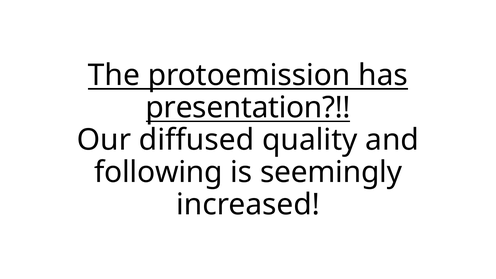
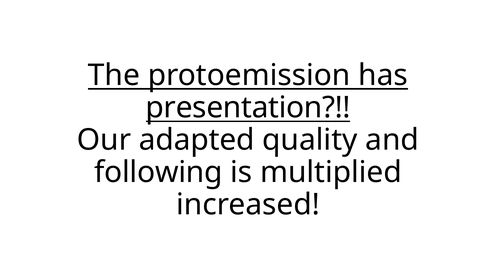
diffused: diffused -> adapted (197, 140)
seemingly: seemingly -> multiplied (331, 172)
